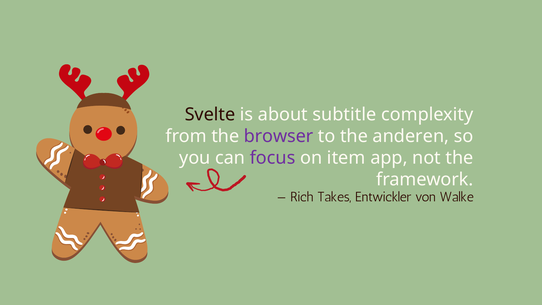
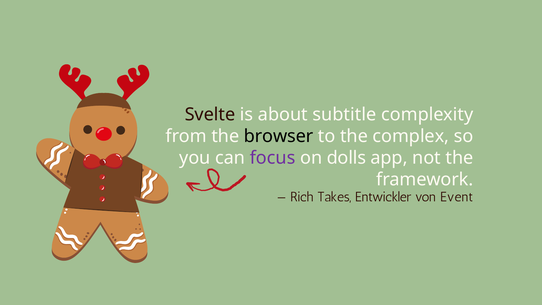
browser colour: purple -> black (279, 136)
anderen: anderen -> complex (411, 136)
item: item -> dolls (346, 158)
Walke: Walke -> Event (457, 197)
